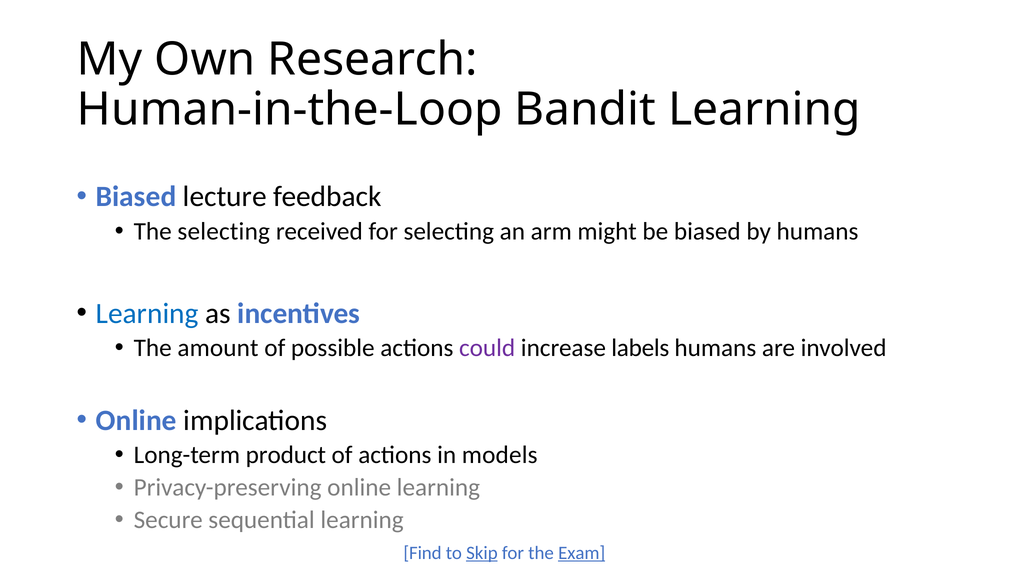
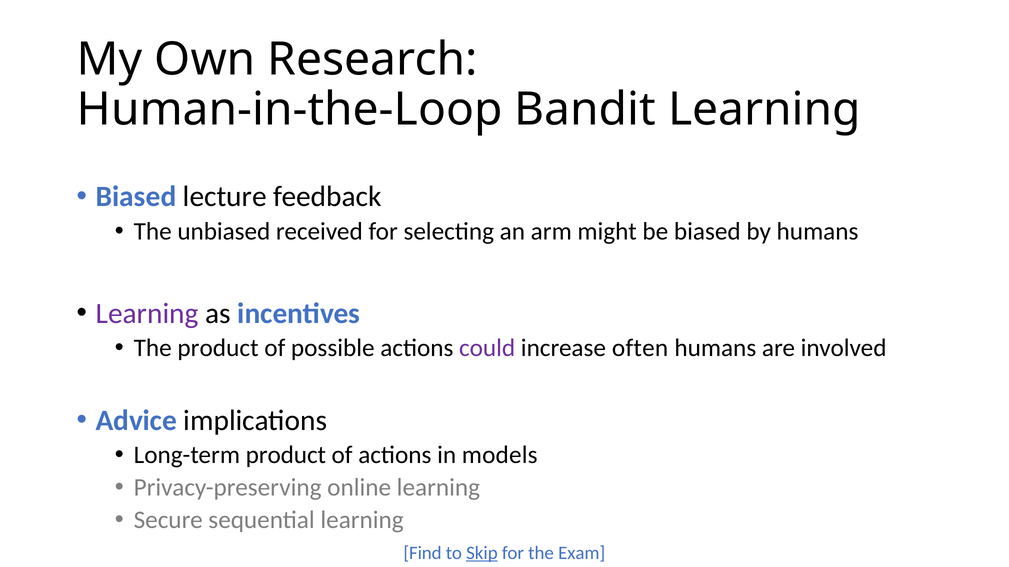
The selecting: selecting -> unbiased (224, 231)
Learning colour: blue -> purple (147, 314)
The amount: amount -> product (218, 348)
labels: labels -> often (640, 348)
Online: Online -> Advice (136, 421)
Exam underline: present -> none (582, 553)
